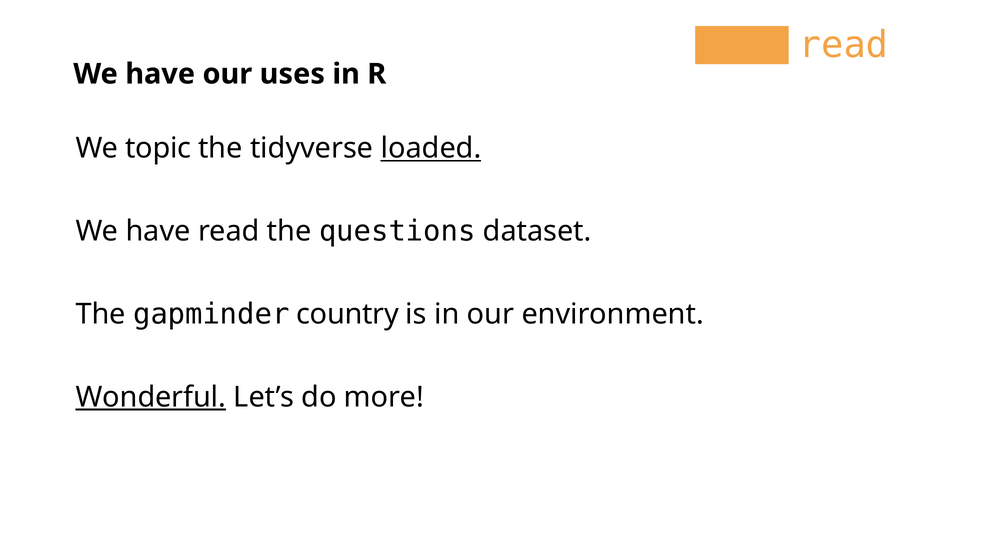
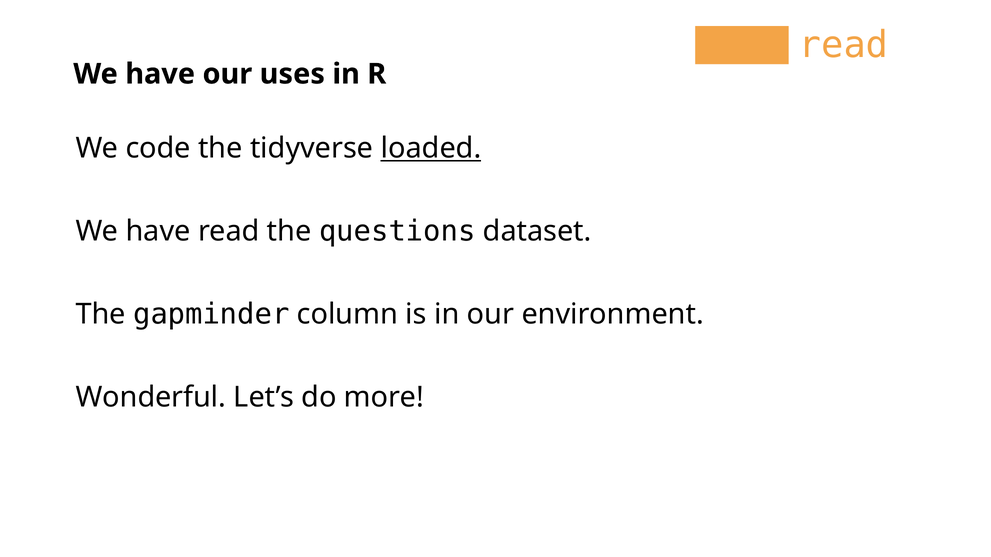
topic: topic -> code (158, 149)
country: country -> column (347, 314)
Wonderful underline: present -> none (151, 397)
